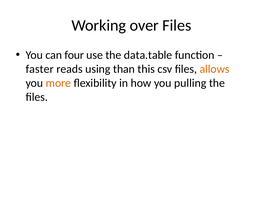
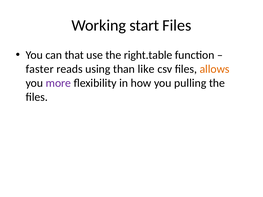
over: over -> start (144, 25)
four: four -> that (74, 55)
data.table: data.table -> right.table (148, 55)
this: this -> like (146, 69)
more colour: orange -> purple (58, 83)
